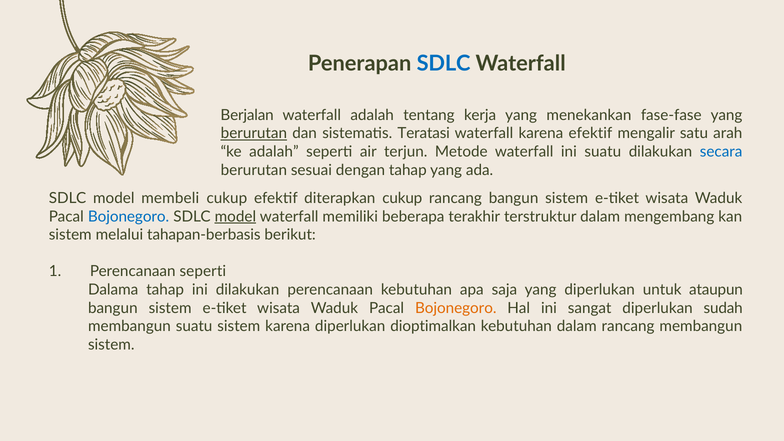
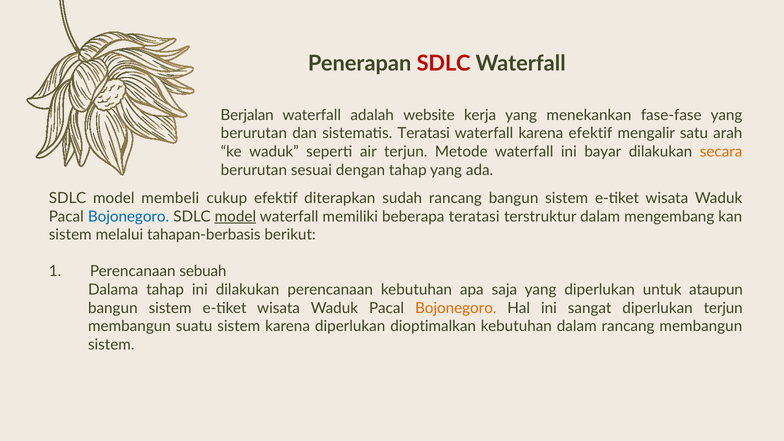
SDLC colour: blue -> red (444, 63)
tentang: tentang -> website (429, 115)
berurutan underline: present -> none (254, 133)
ke adalah: adalah -> waduk (274, 152)
ini suatu: suatu -> bayar (603, 152)
secara colour: blue -> orange (721, 152)
diterapkan cukup: cukup -> sudah (402, 198)
beberapa terakhir: terakhir -> teratasi (474, 216)
Perencanaan seperti: seperti -> sebuah (203, 271)
diperlukan sudah: sudah -> terjun (723, 308)
